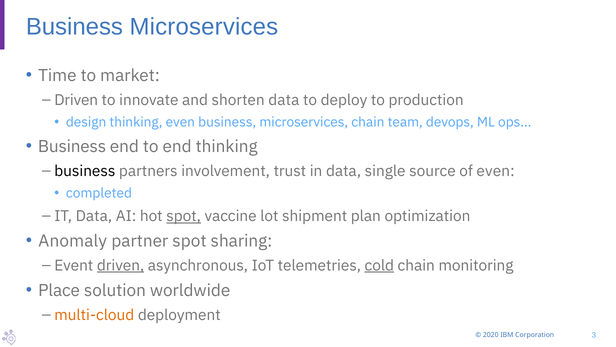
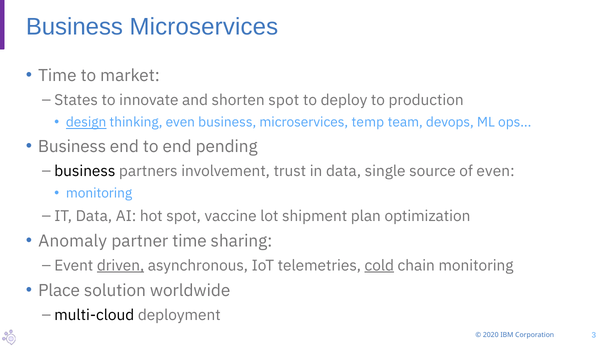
Driven: Driven -> States (76, 100)
shorten data: data -> spot (284, 100)
design underline: none -> present (86, 122)
microservices chain: chain -> temp (368, 122)
end thinking: thinking -> pending (227, 146)
completed: completed -> monitoring (99, 193)
spot underline: present -> none (184, 216)
partner spot: spot -> time (190, 241)
multi-cloud colour: orange -> black (94, 314)
